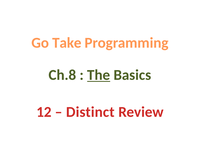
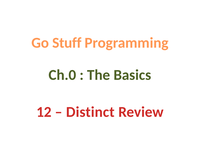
Take: Take -> Stuff (67, 43)
Ch.8: Ch.8 -> Ch.0 (62, 75)
The underline: present -> none (99, 75)
